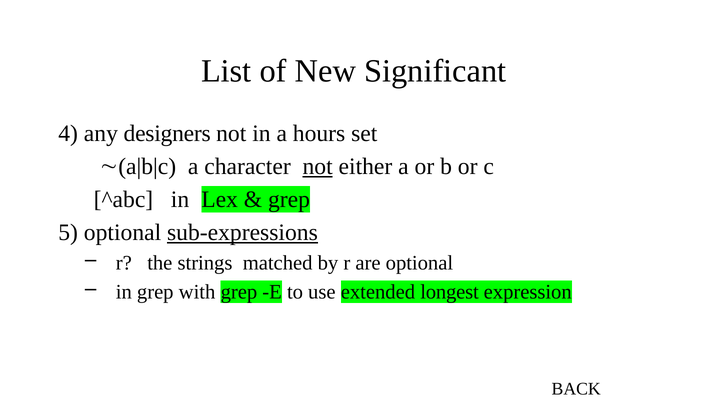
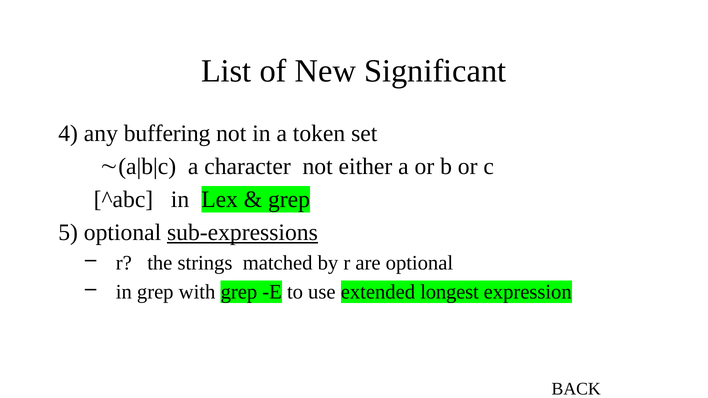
designers: designers -> buffering (167, 133)
hours: hours -> token (319, 133)
not underline: present -> none (318, 167)
